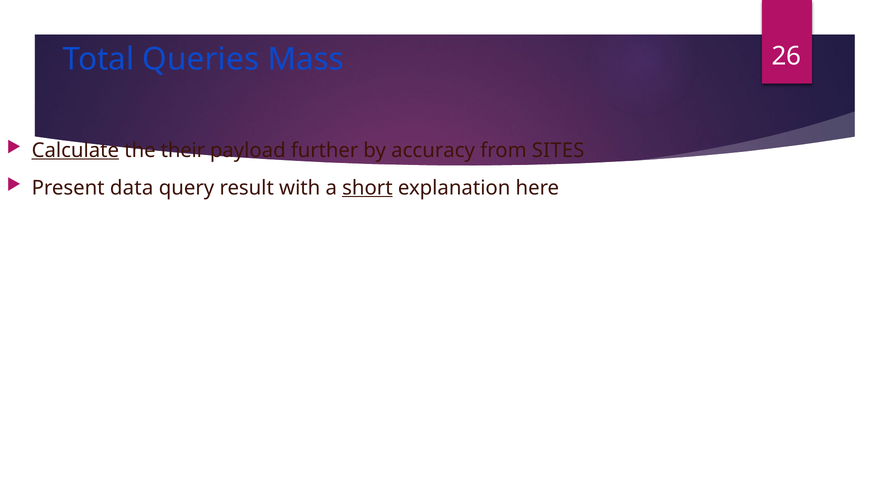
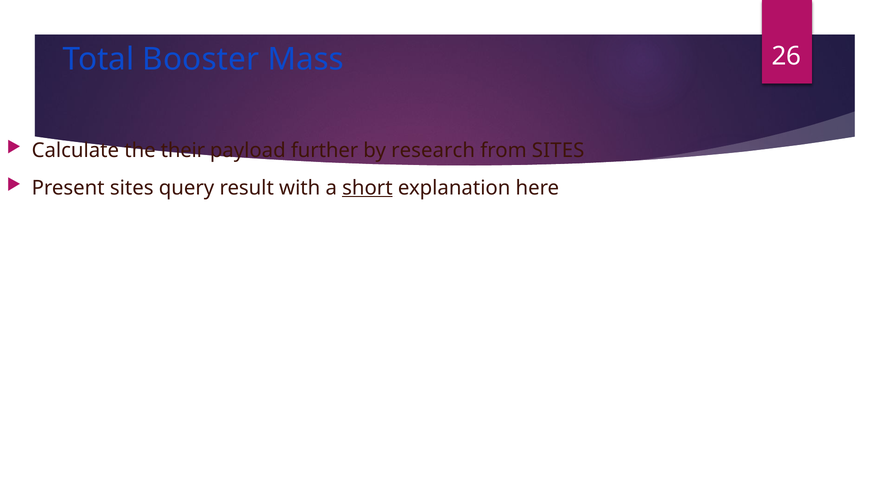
Queries: Queries -> Booster (201, 59)
Calculate underline: present -> none (75, 150)
accuracy: accuracy -> research (433, 150)
Present data: data -> sites (132, 188)
